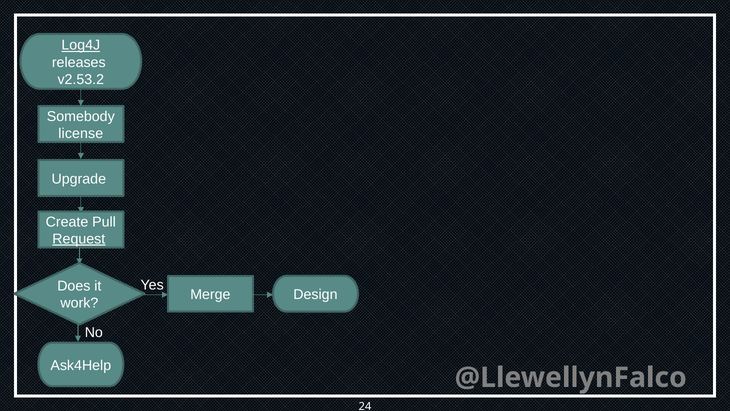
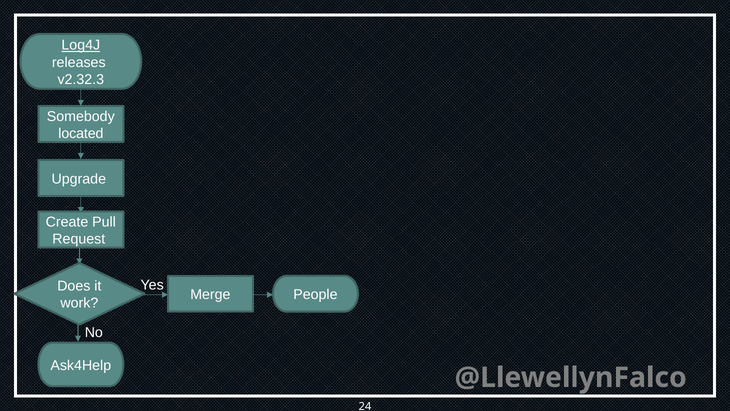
v2.53.2: v2.53.2 -> v2.32.3 (81, 79)
license: license -> located (81, 133)
Request underline: present -> none (79, 239)
Design: Design -> People (315, 294)
